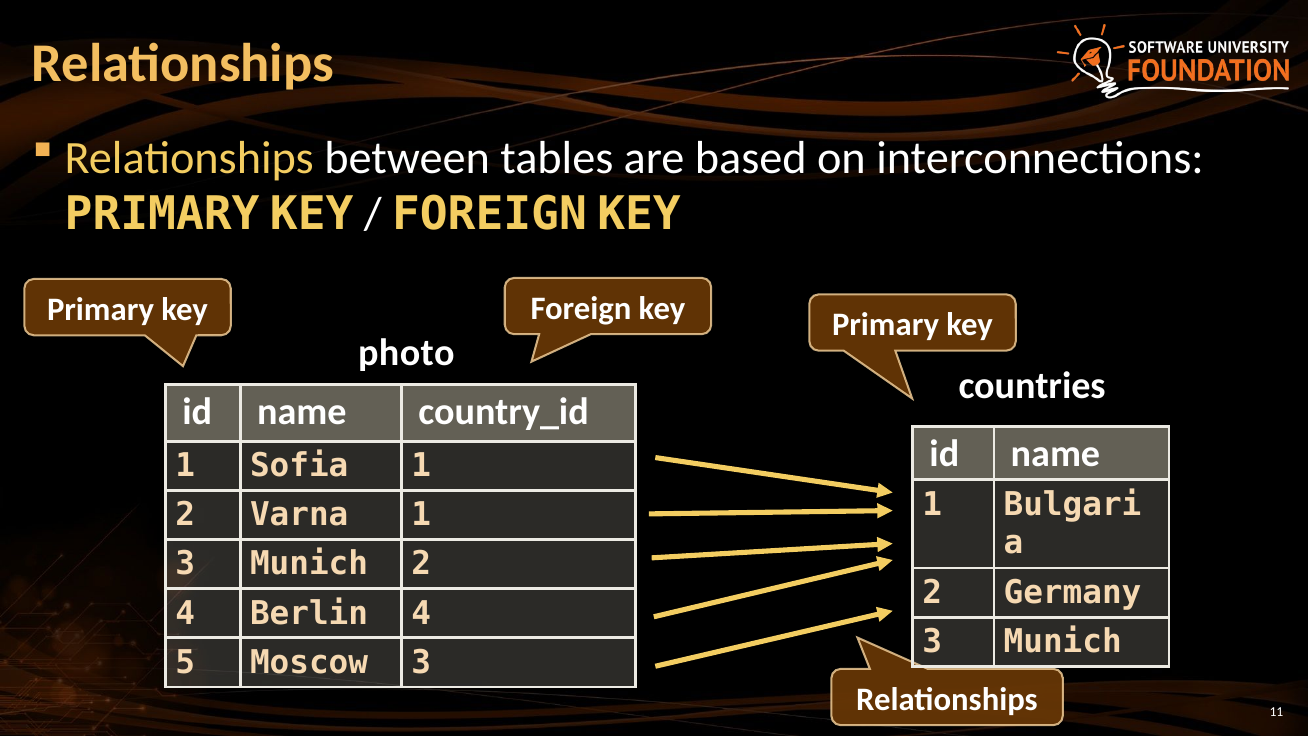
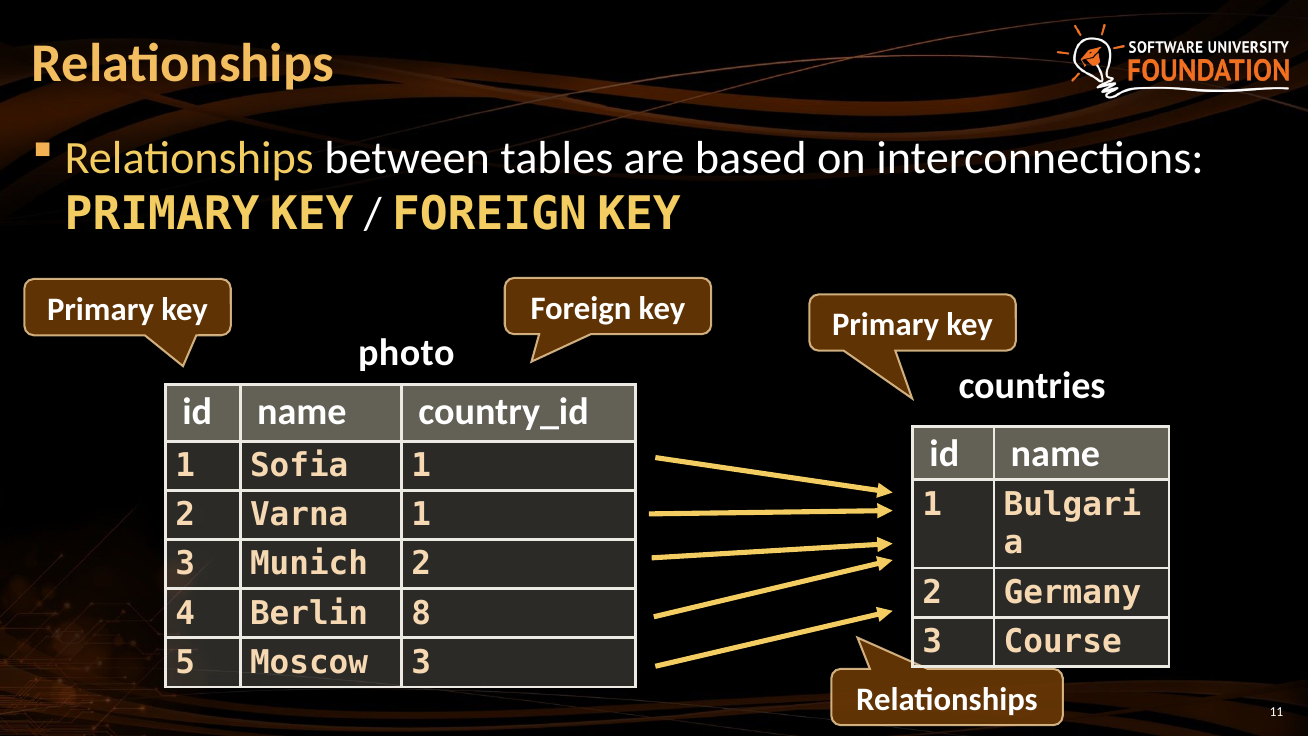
Berlin 4: 4 -> 8 (421, 613)
Munich: Munich -> Course (1063, 642)
